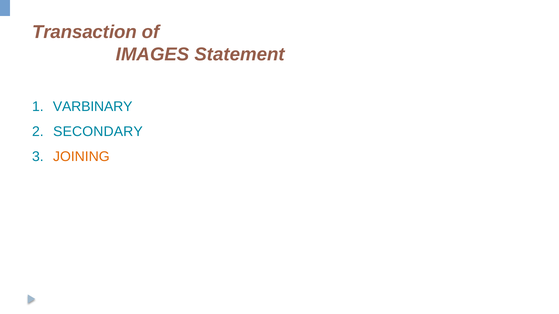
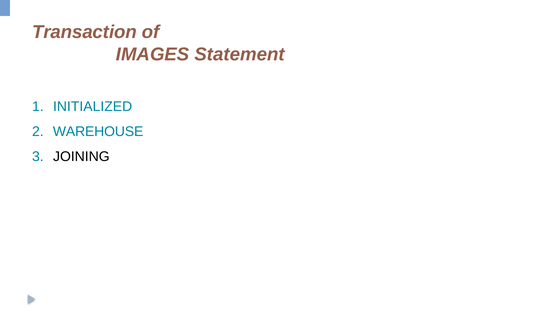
VARBINARY: VARBINARY -> INITIALIZED (93, 107)
SECONDARY: SECONDARY -> WAREHOUSE (98, 132)
JOINING colour: orange -> black (81, 157)
